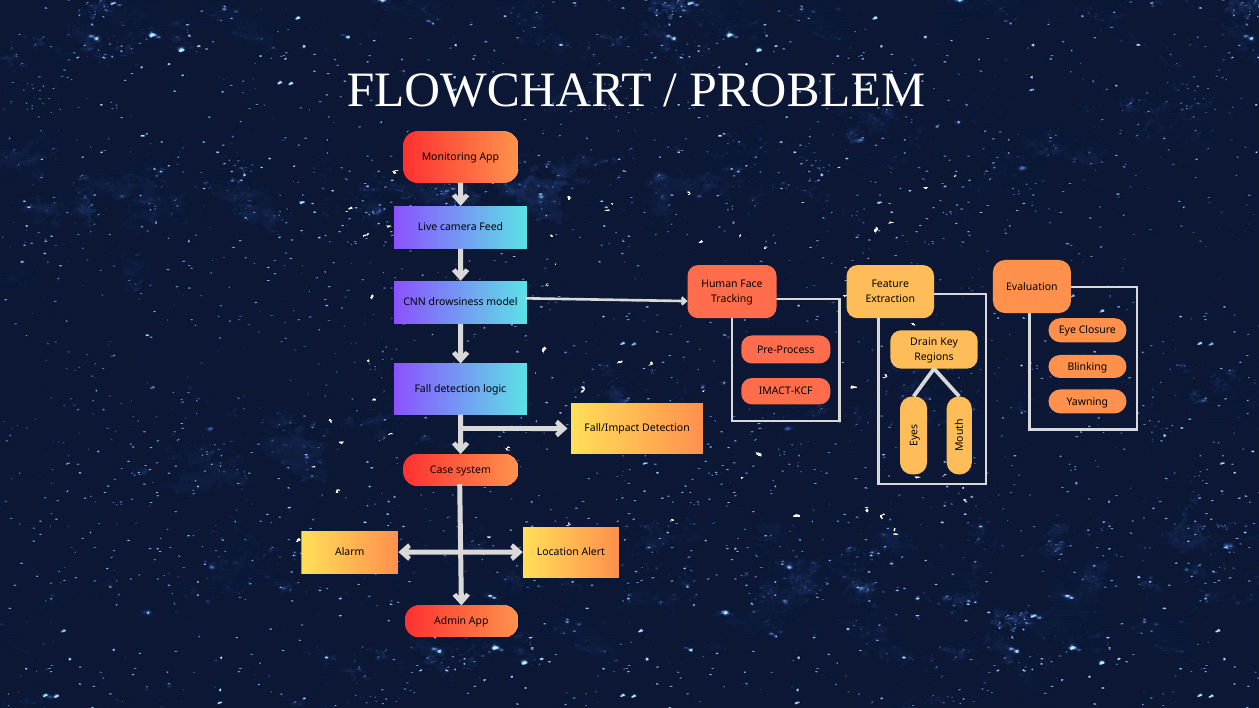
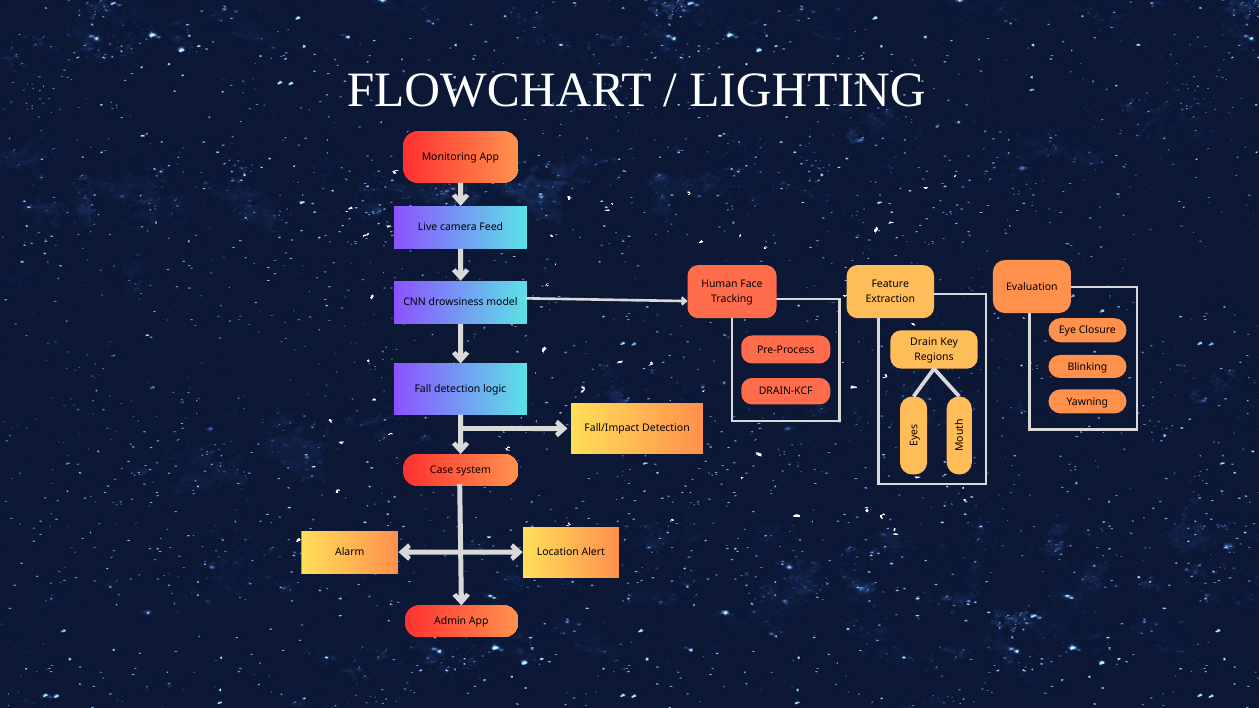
PROBLEM: PROBLEM -> LIGHTING (807, 91)
IMACT-KCF: IMACT-KCF -> DRAIN-KCF (786, 391)
